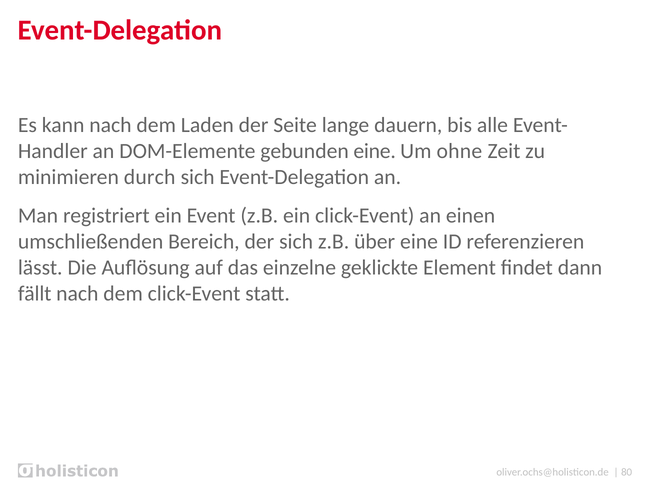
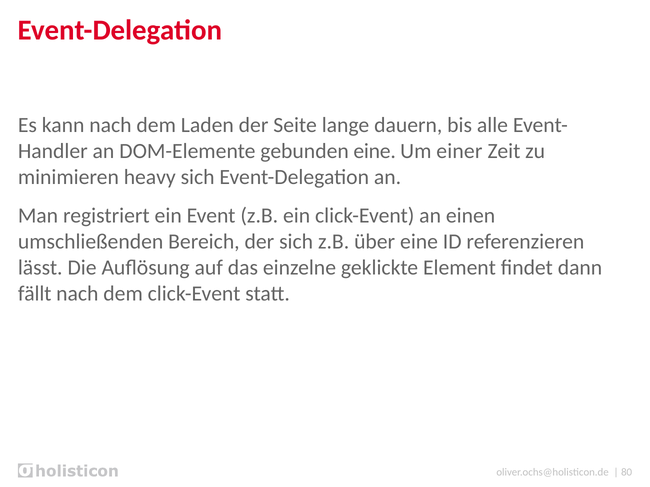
ohne: ohne -> einer (459, 151)
durch: durch -> heavy (150, 177)
